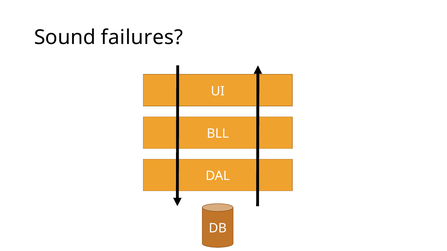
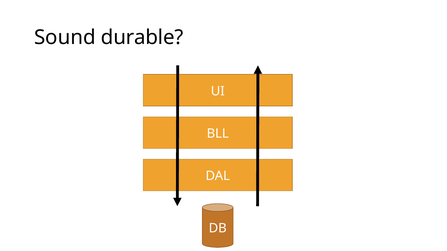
failures: failures -> durable (142, 38)
